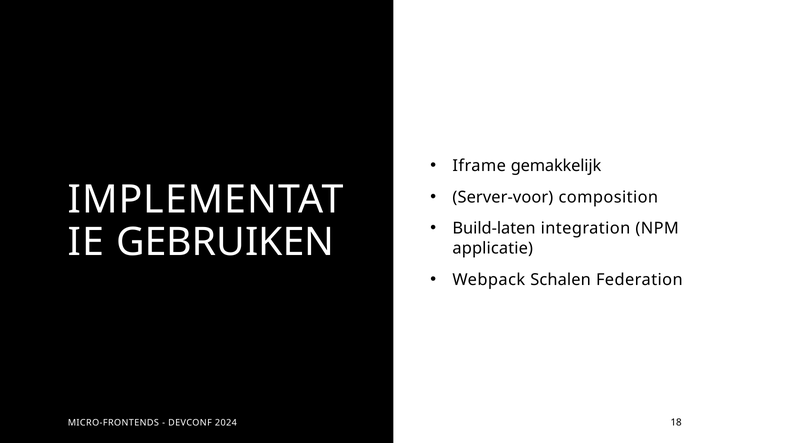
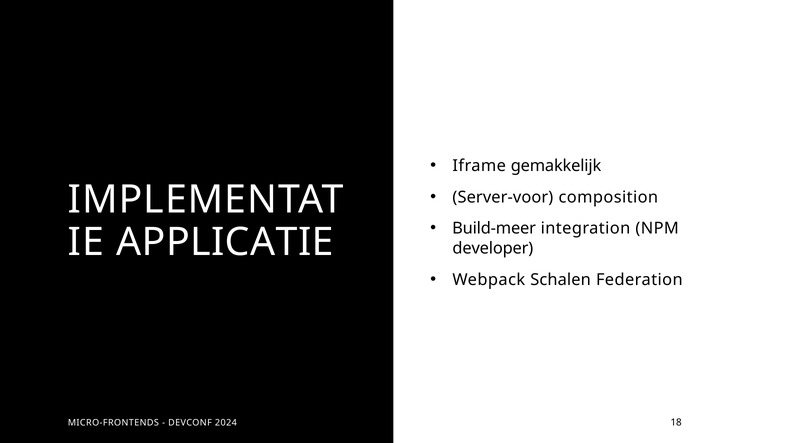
Build-laten: Build-laten -> Build-meer (494, 228)
GEBRUIKEN: GEBRUIKEN -> APPLICATIE (225, 242)
applicatie: applicatie -> developer (493, 248)
